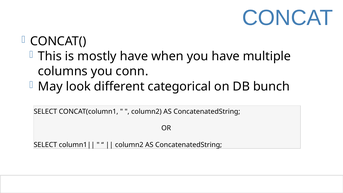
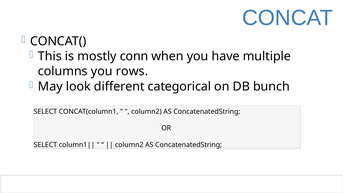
mostly have: have -> conn (134, 56)
conn: conn -> rows (132, 71)
